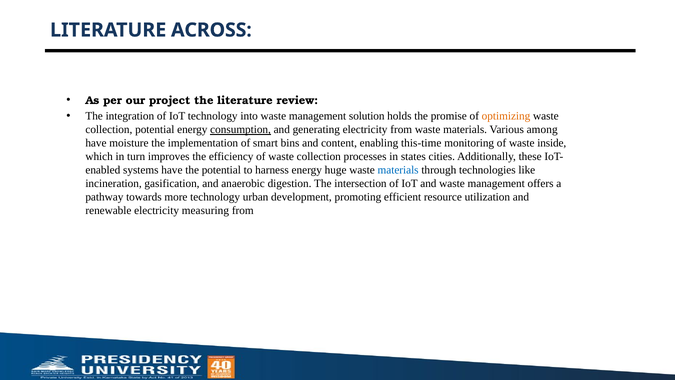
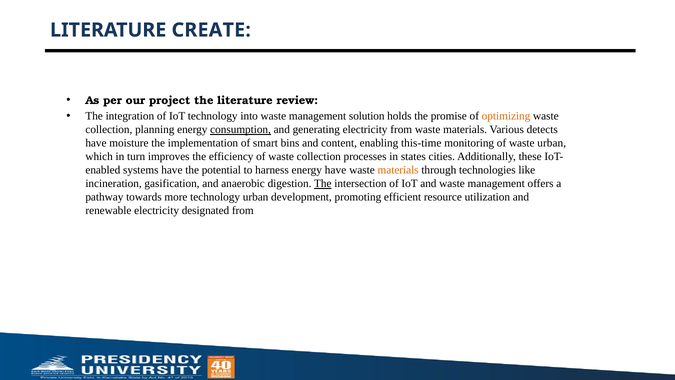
ACROSS: ACROSS -> CREATE (211, 30)
collection potential: potential -> planning (155, 130)
among: among -> detects (542, 130)
waste inside: inside -> urban (552, 143)
energy huge: huge -> have (336, 170)
materials colour: blue -> orange (398, 170)
The underline: none -> present (323, 184)
measuring: measuring -> designated (205, 211)
